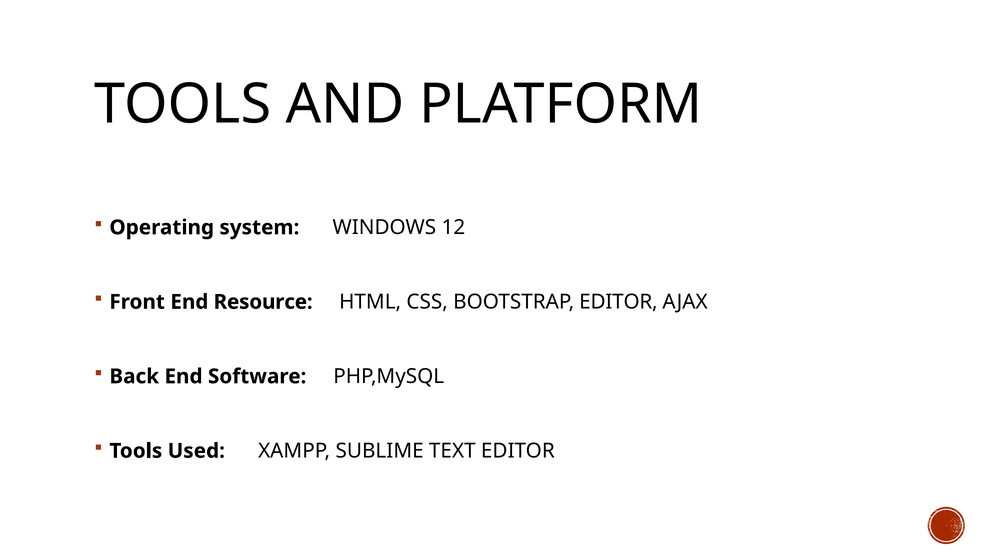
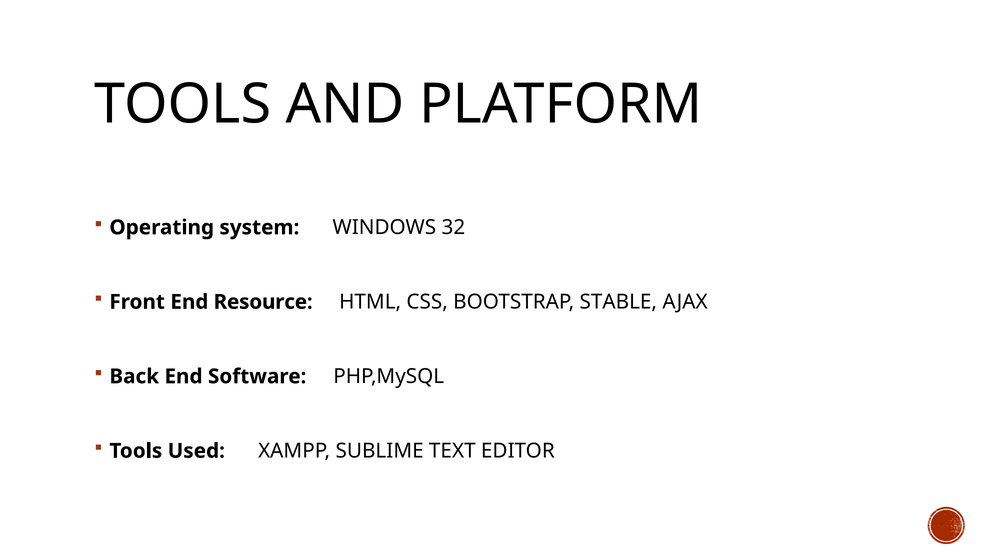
12: 12 -> 32 (453, 227)
BOOTSTRAP EDITOR: EDITOR -> STABLE (618, 302)
